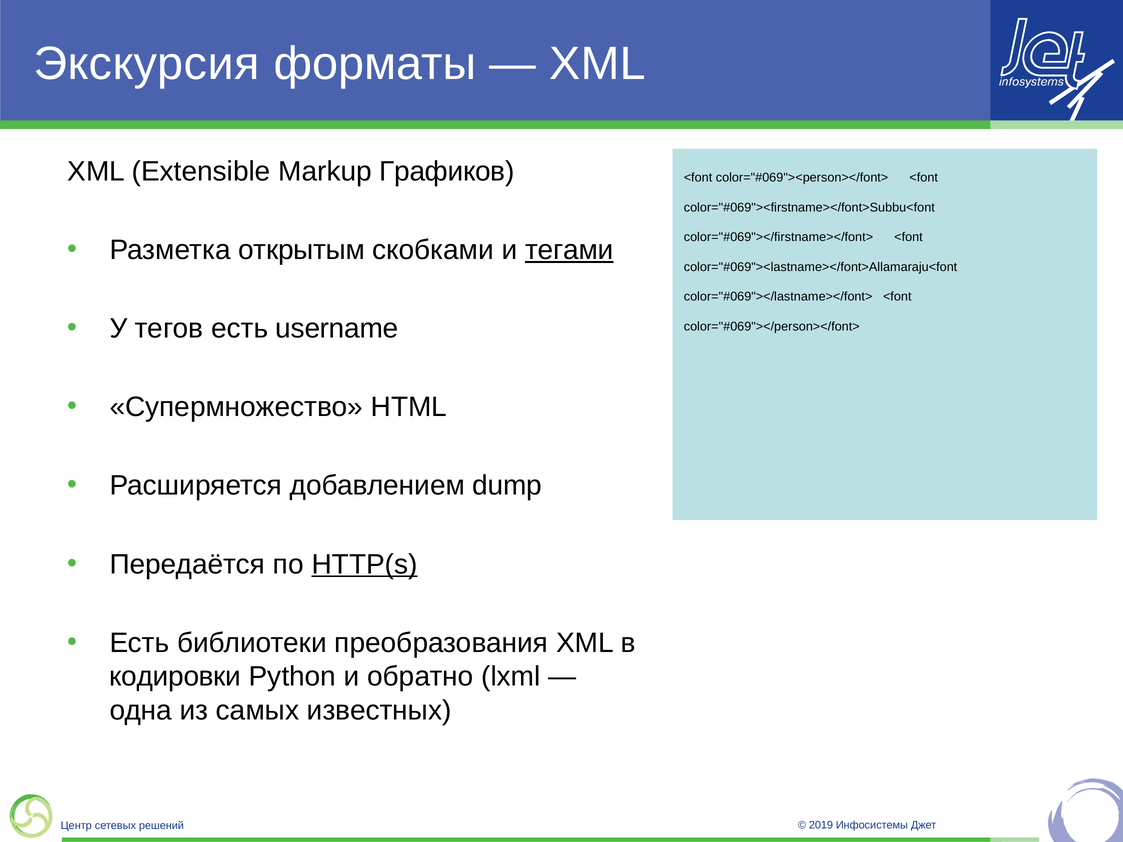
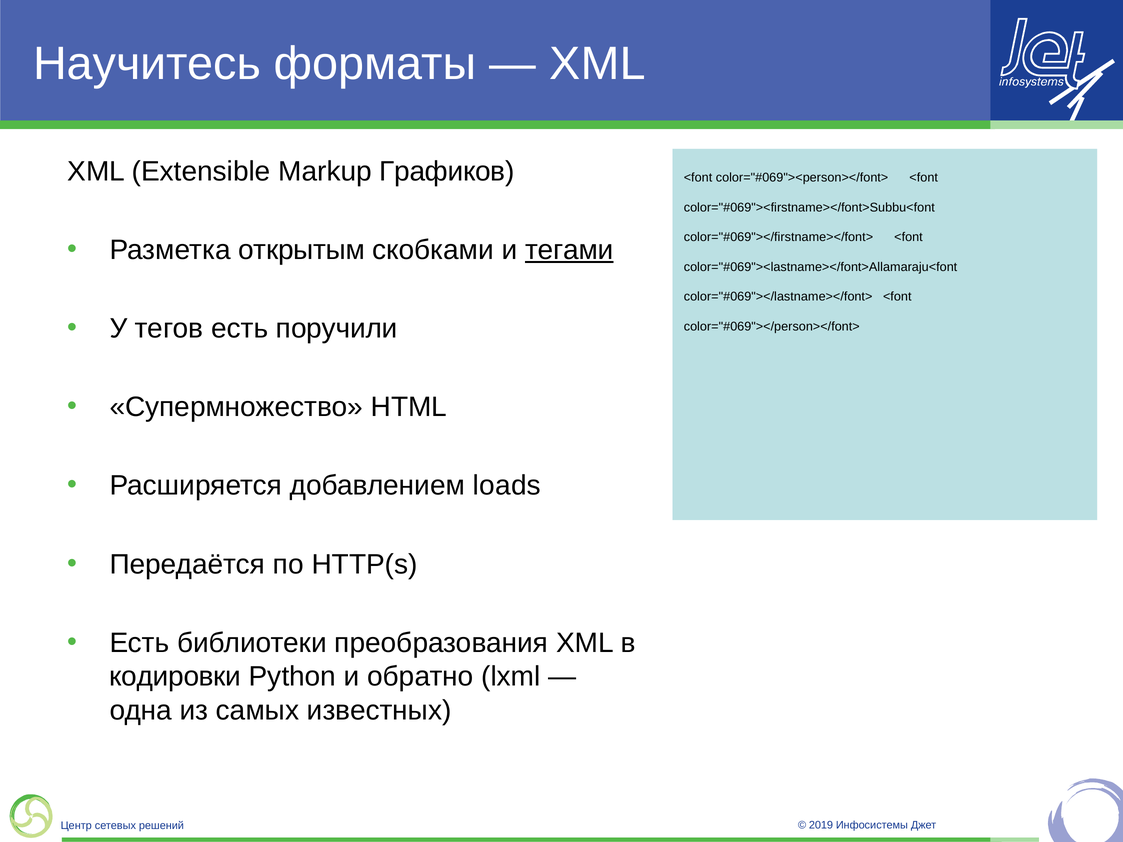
Экскурсия: Экскурсия -> Научитесь (147, 64)
username: username -> поручили (337, 329)
dump: dump -> loads (507, 486)
HTTP(s underline: present -> none (365, 564)
